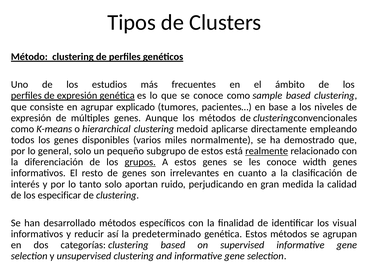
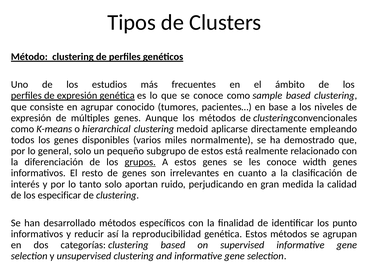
explicado: explicado -> conocido (135, 107)
realmente underline: present -> none (267, 151)
visual: visual -> punto (345, 223)
predeterminado: predeterminado -> reproducibilidad (167, 234)
